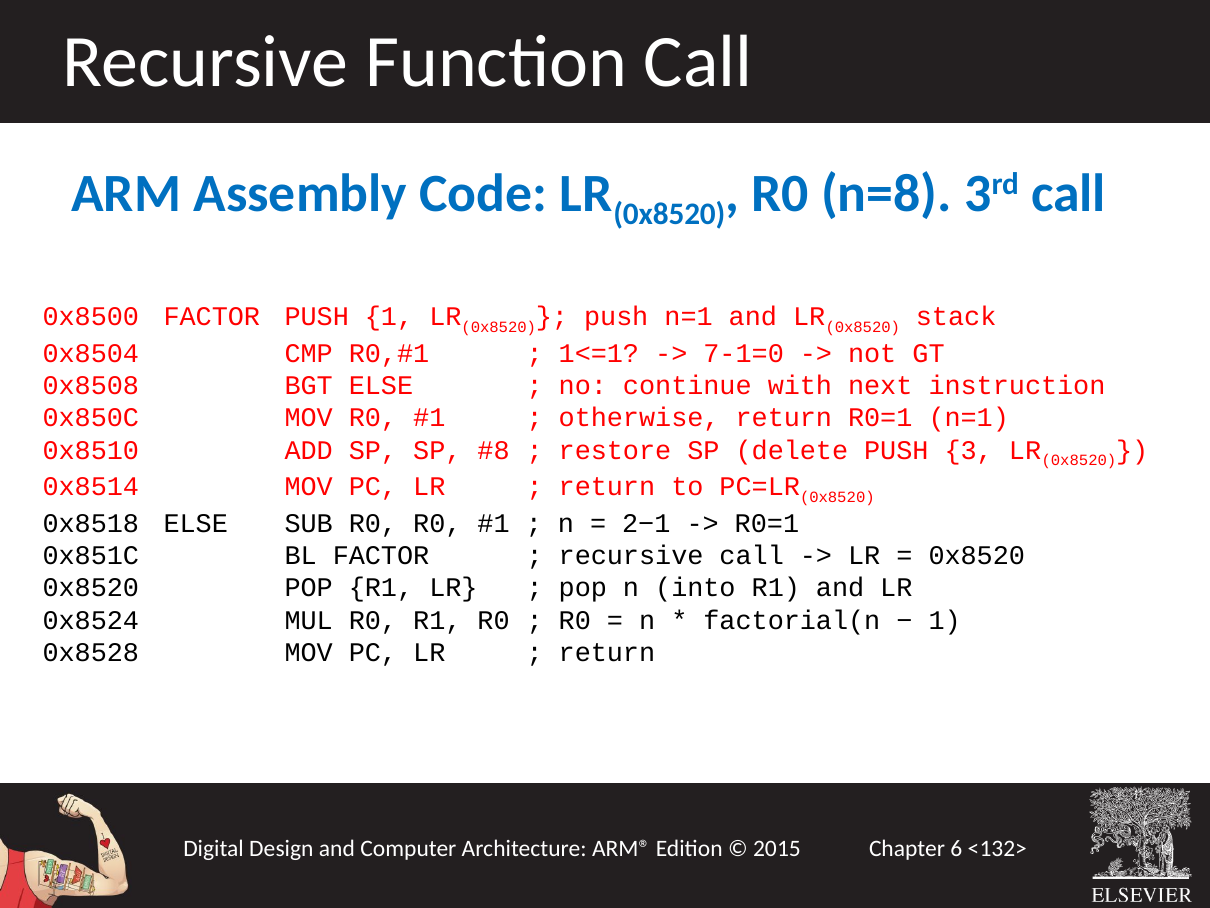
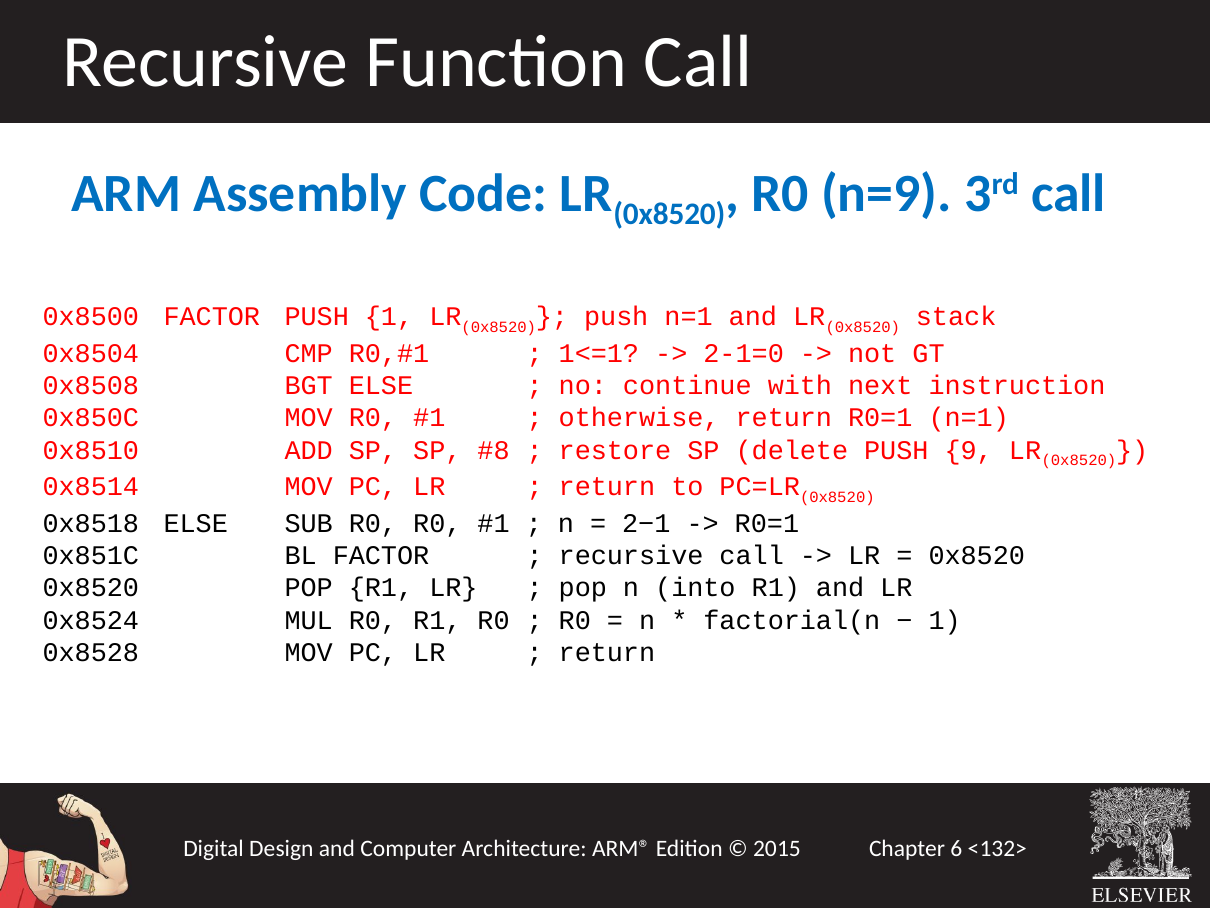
n=8: n=8 -> n=9 (887, 193)
7-1=0: 7-1=0 -> 2-1=0 (744, 353)
3: 3 -> 9 (969, 450)
